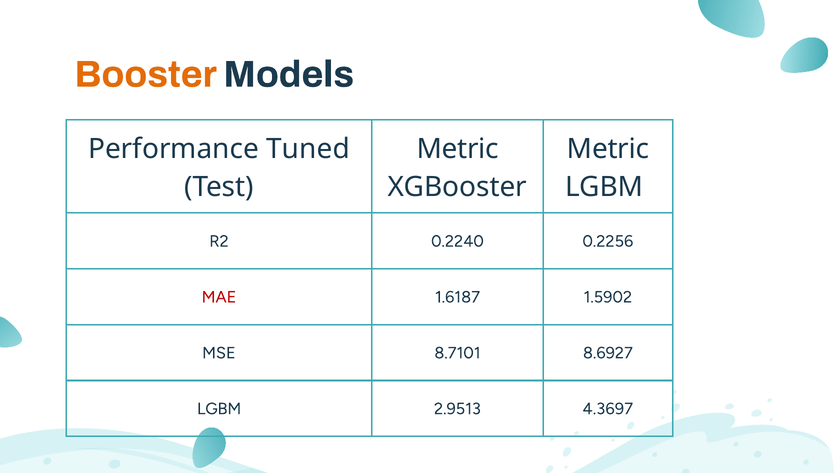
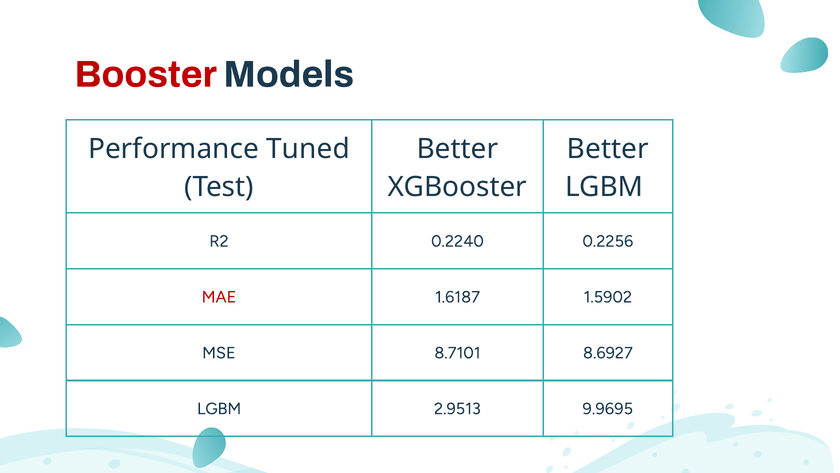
Booster colour: orange -> red (146, 74)
Metric: Metric -> Better (457, 149)
Metric: Metric -> Better (608, 149)
4.3697: 4.3697 -> 9.9695 (608, 408)
